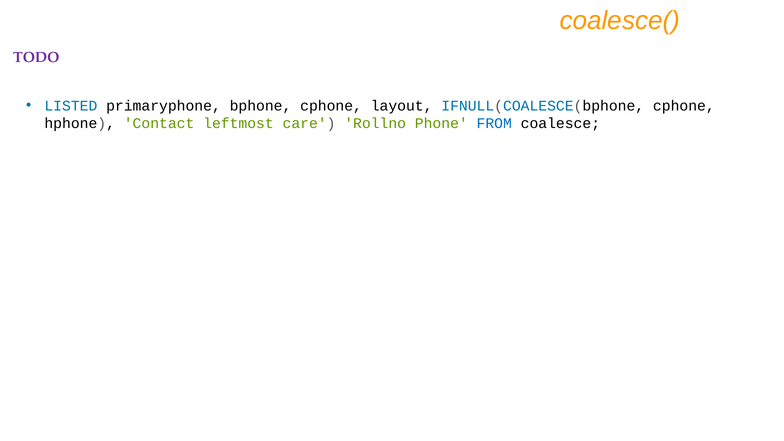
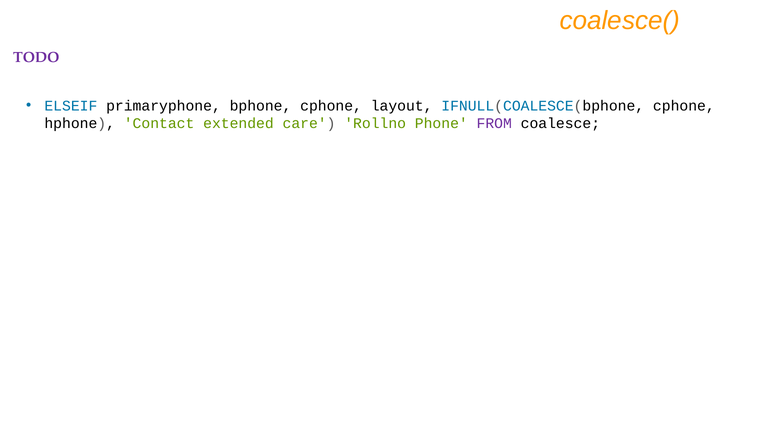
LISTED: LISTED -> ELSEIF (71, 106)
leftmost: leftmost -> extended (238, 124)
FROM colour: blue -> purple (494, 124)
